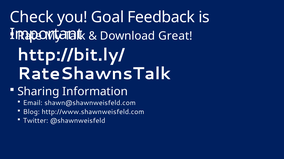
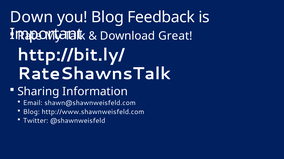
Check: Check -> Down (32, 17)
you Goal: Goal -> Blog (108, 17)
